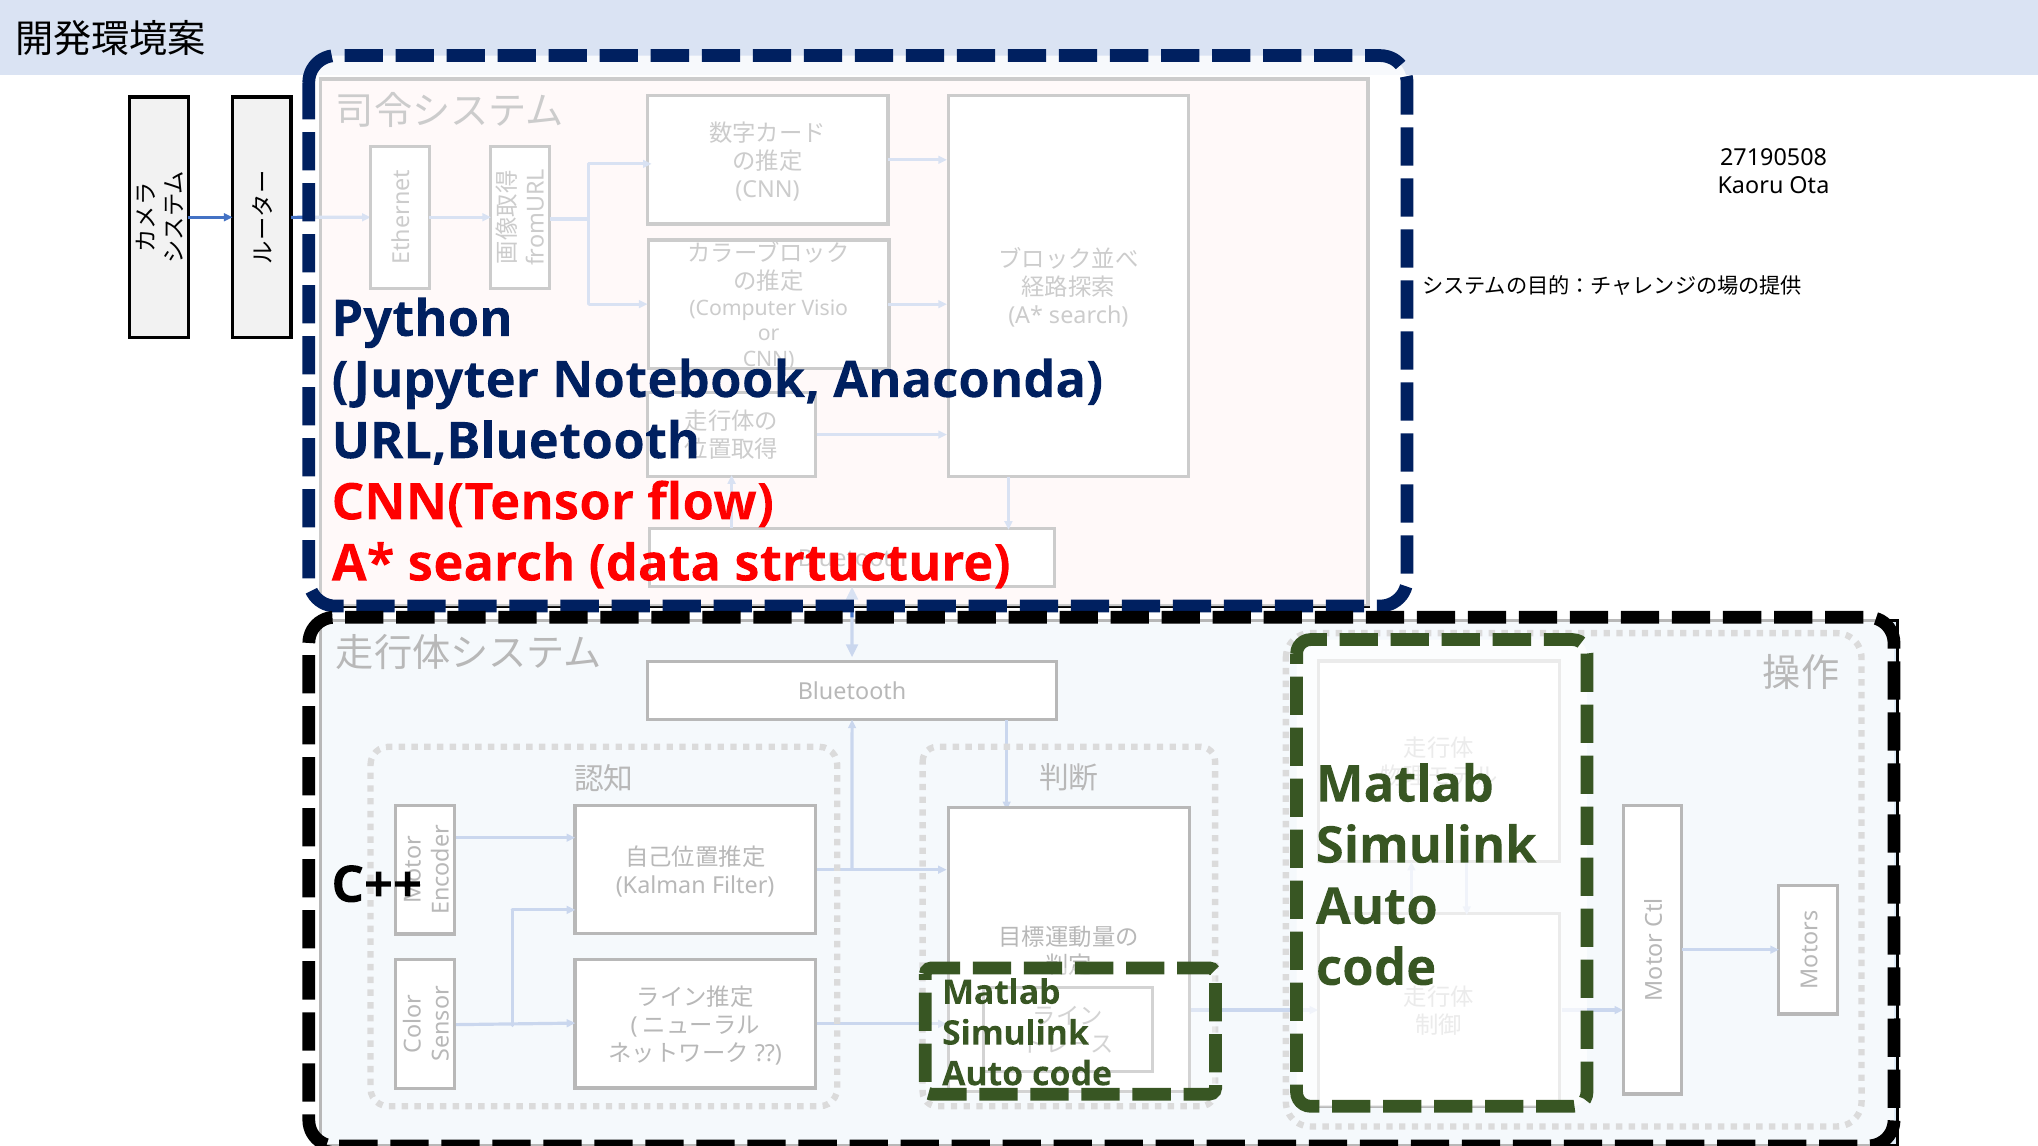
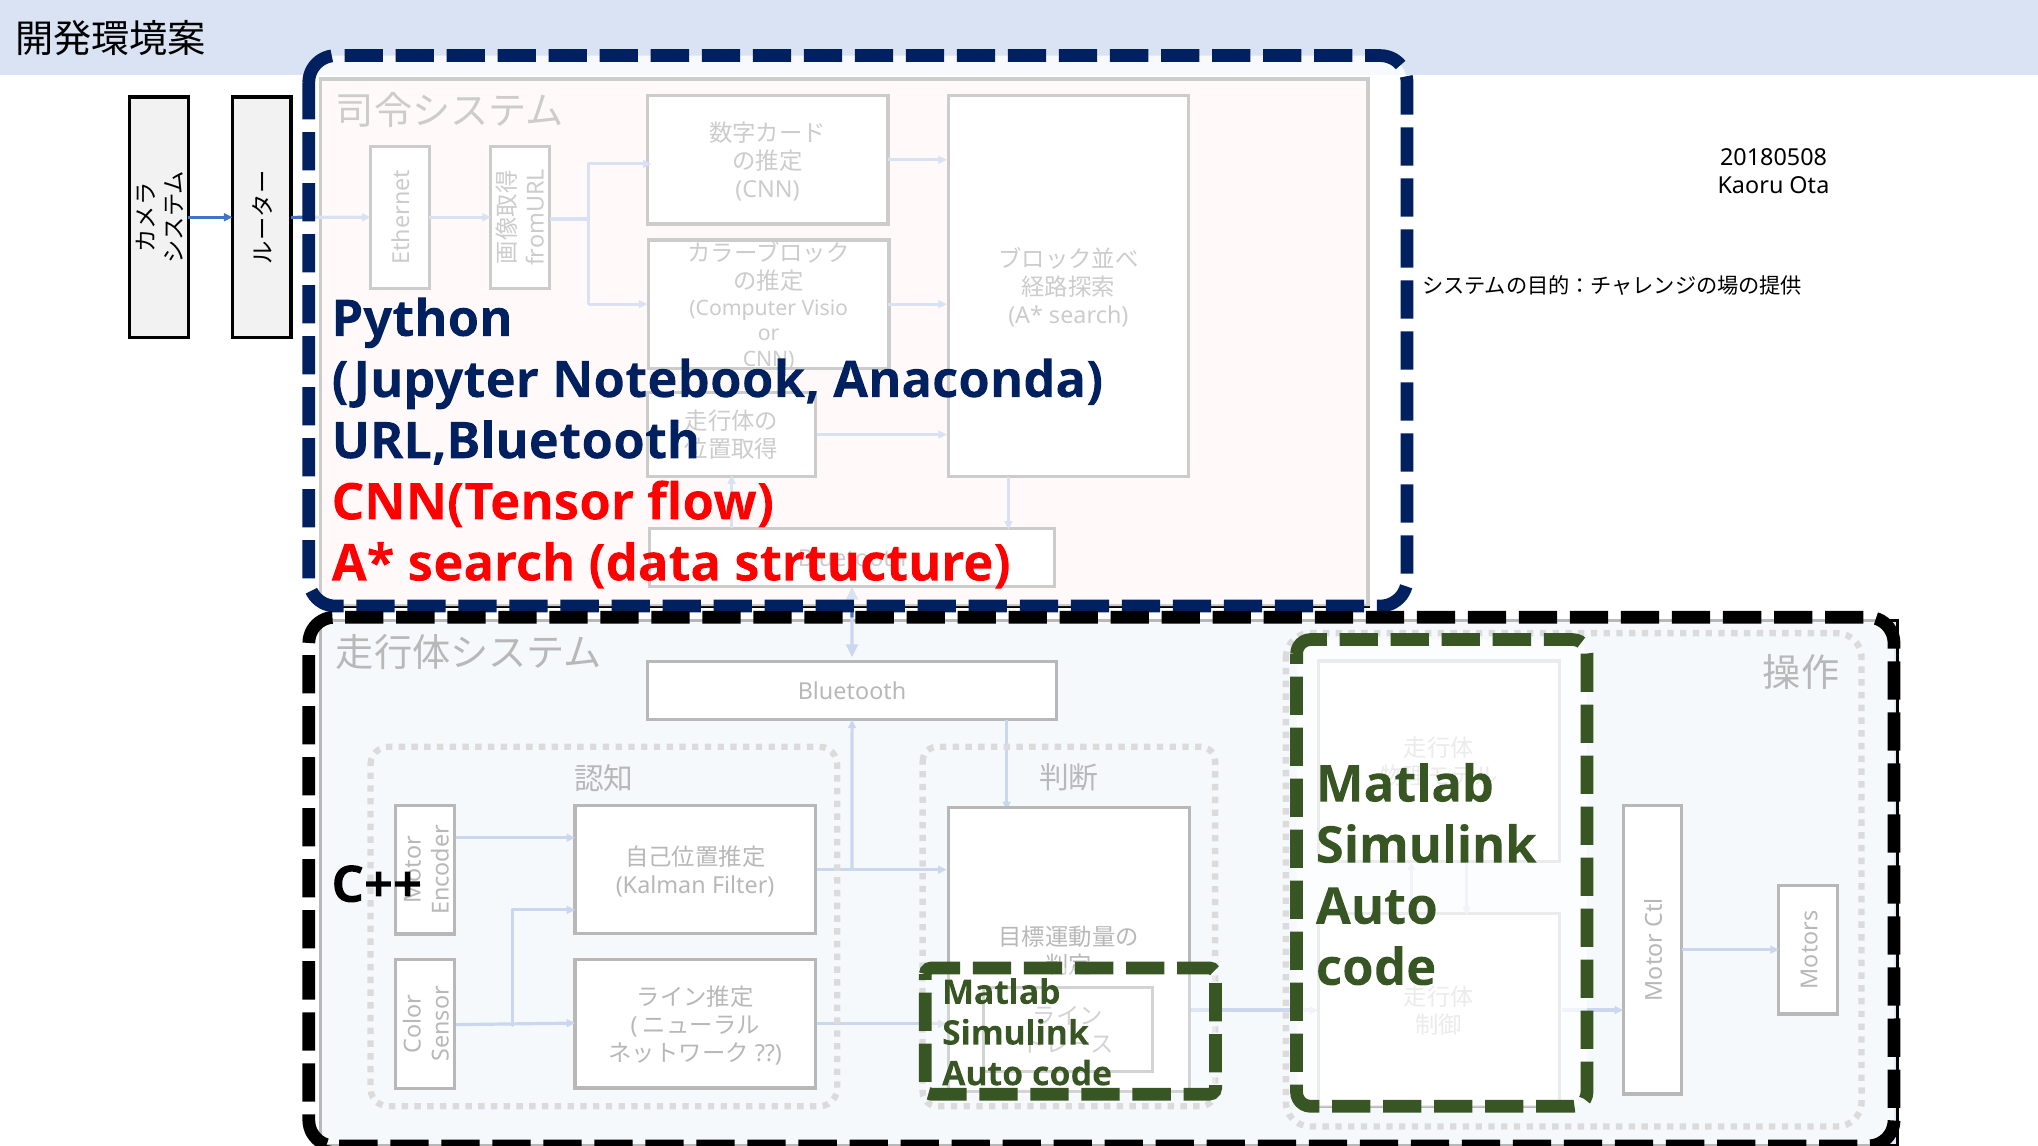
27190508: 27190508 -> 20180508 (1774, 157)
